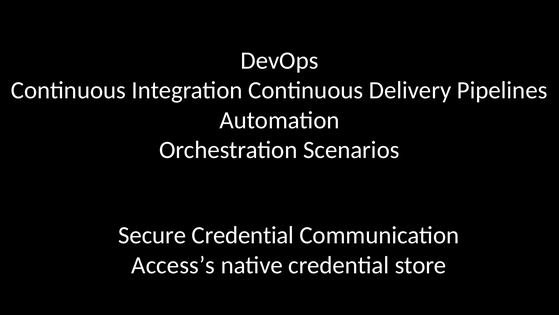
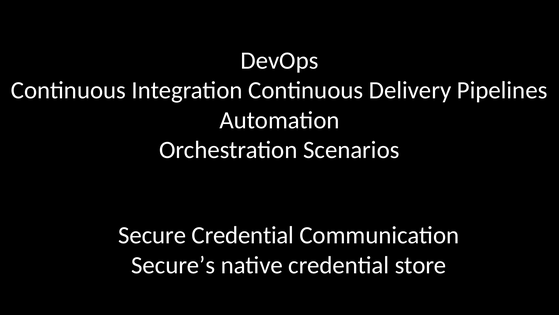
Access’s: Access’s -> Secure’s (173, 265)
